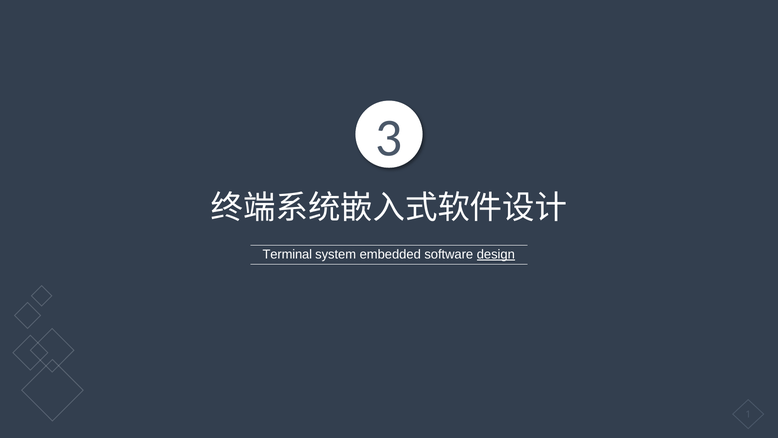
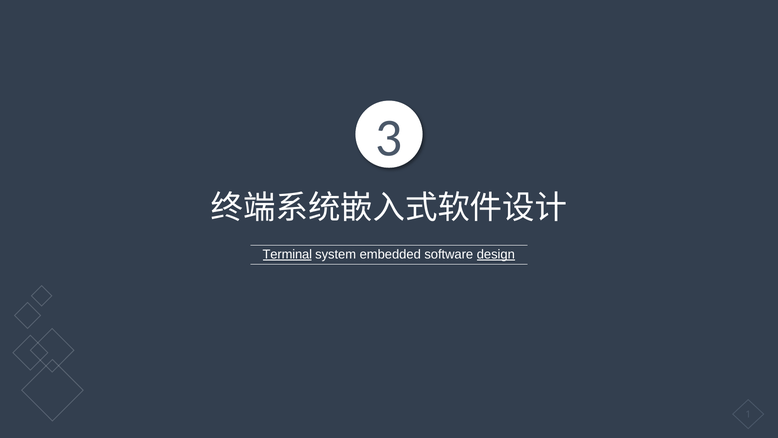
Terminal underline: none -> present (287, 254)
